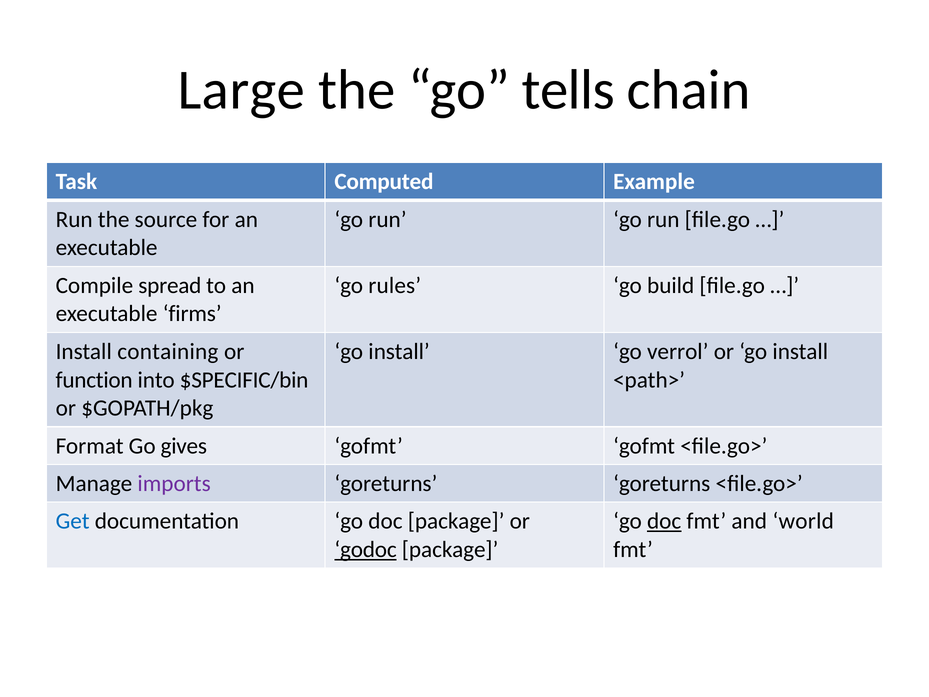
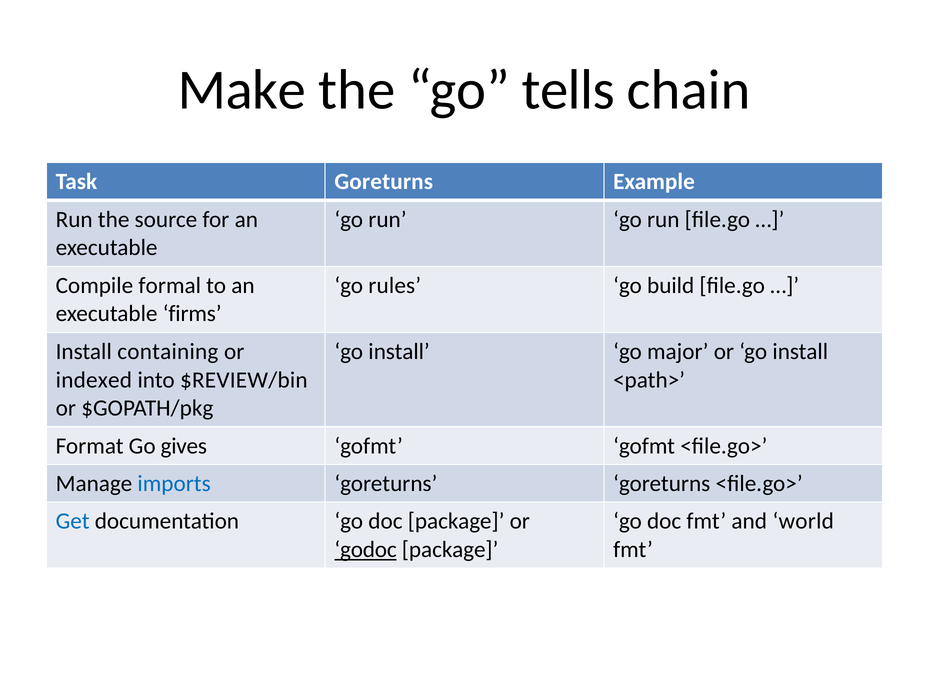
Large: Large -> Make (242, 90)
Task Computed: Computed -> Goreturns (384, 182)
spread: spread -> formal (170, 285)
verrol: verrol -> major (678, 351)
function: function -> indexed (94, 380)
$SPECIFIC/bin: $SPECIFIC/bin -> $REVIEW/bin (244, 380)
imports colour: purple -> blue (174, 483)
doc underline: present -> none (664, 521)
